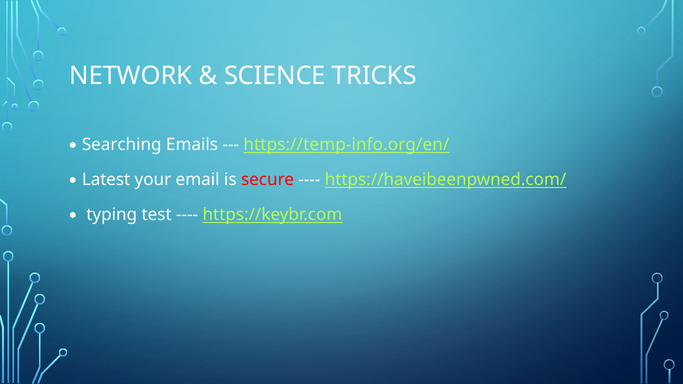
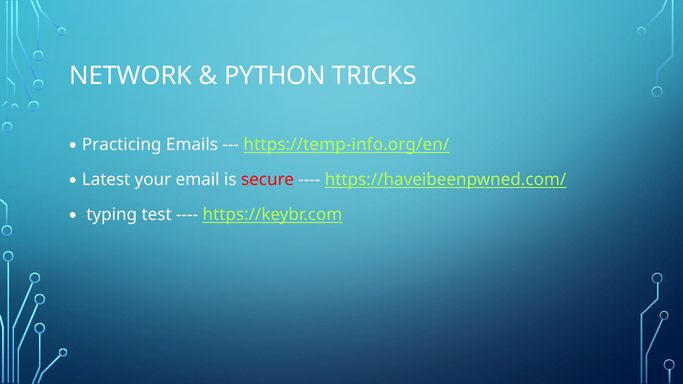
SCIENCE: SCIENCE -> PYTHON (275, 76)
Searching: Searching -> Practicing (122, 145)
